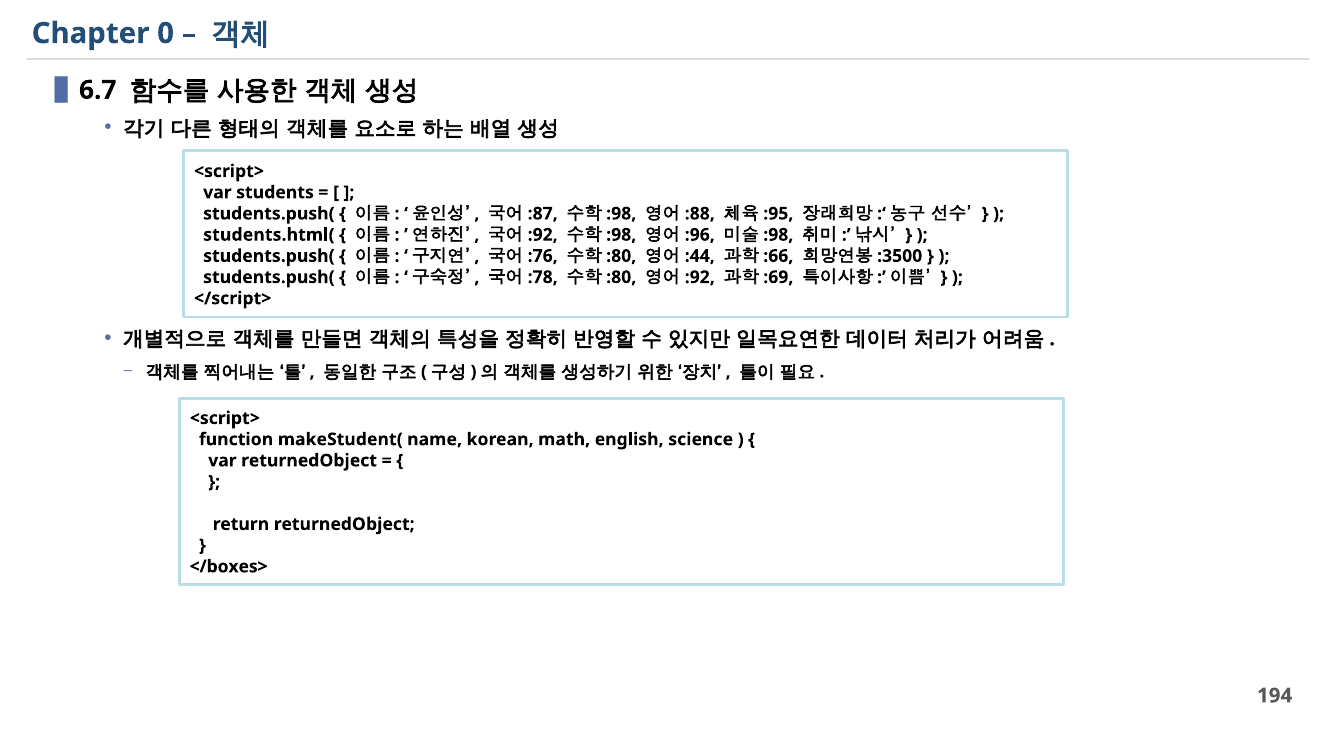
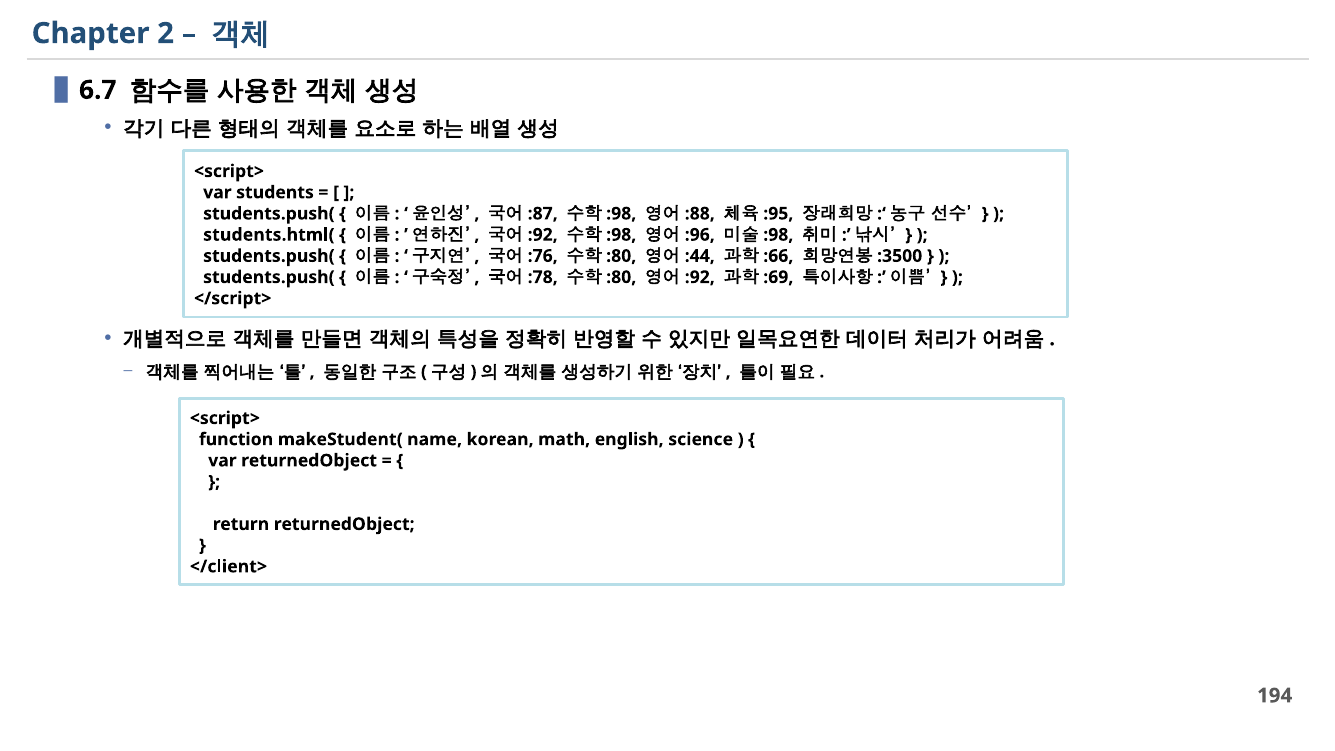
0: 0 -> 2 (166, 33)
</boxes>: </boxes> -> </client> (228, 566)
